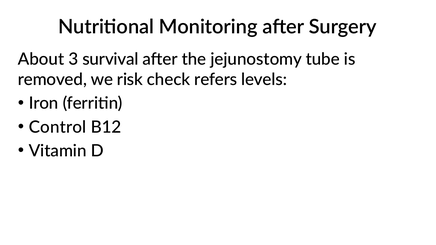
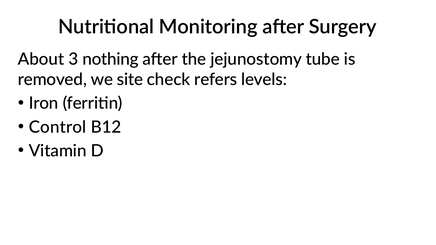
survival: survival -> nothing (111, 59)
risk: risk -> site (130, 80)
